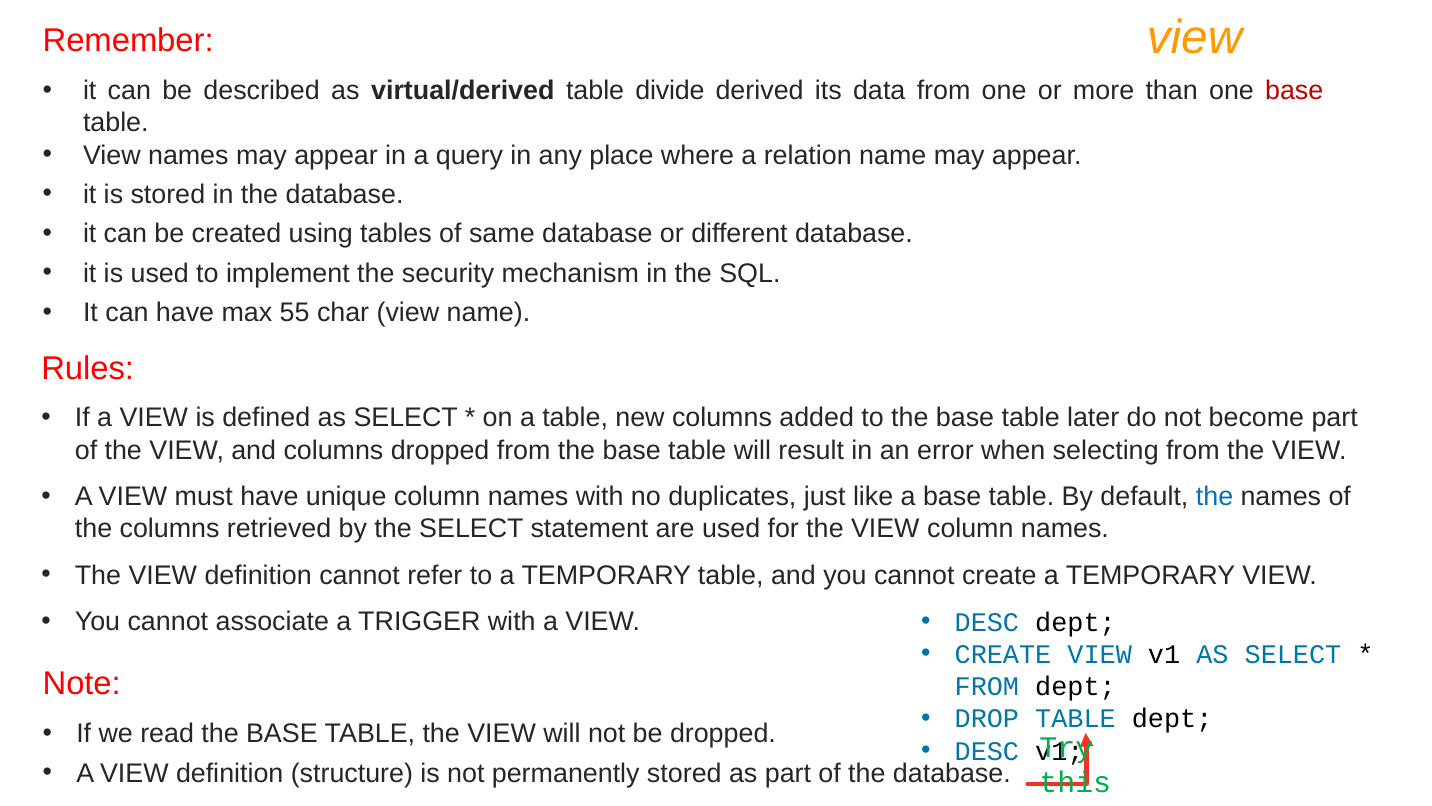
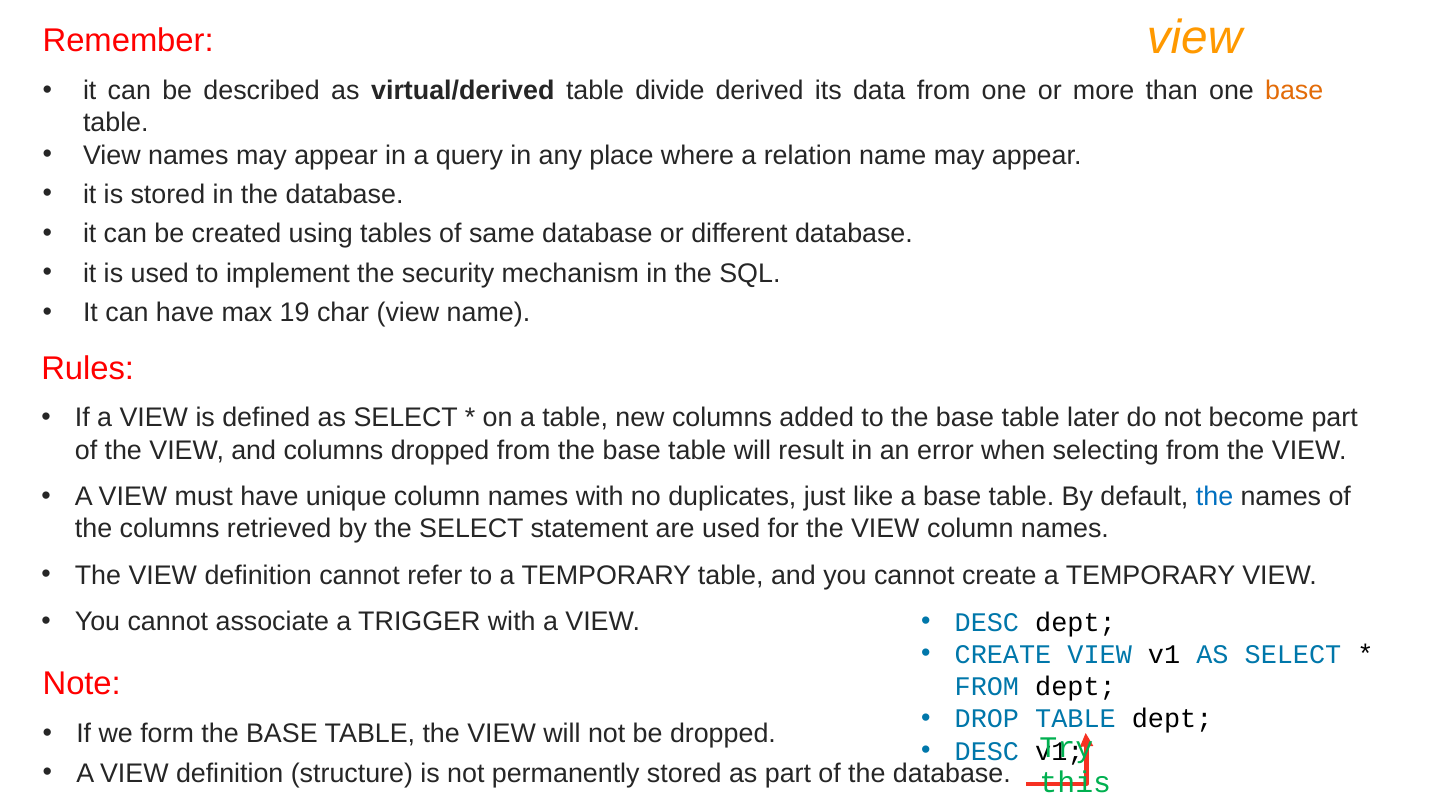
base colour: red -> orange (1294, 91)
55: 55 -> 19 (295, 313)
read: read -> form (167, 733)
